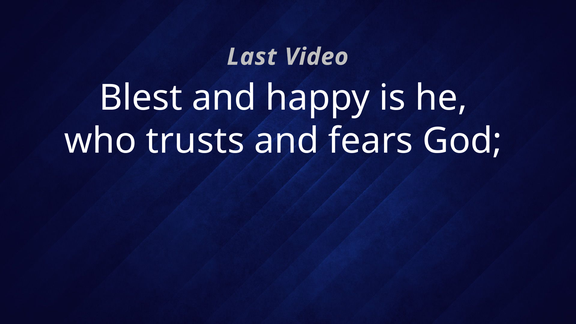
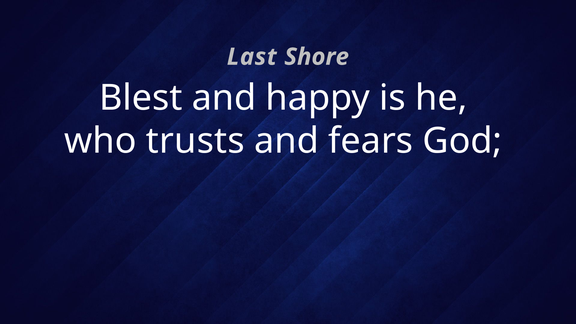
Video: Video -> Shore (317, 57)
